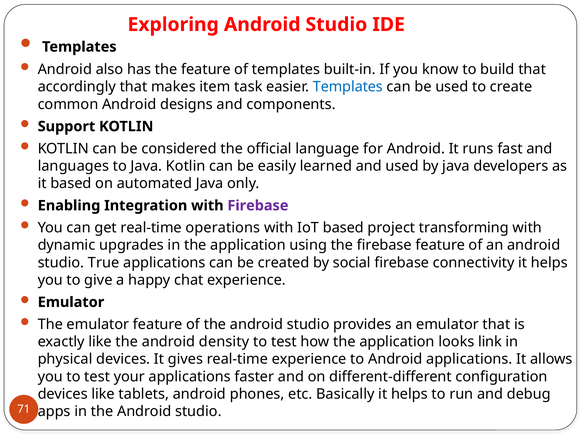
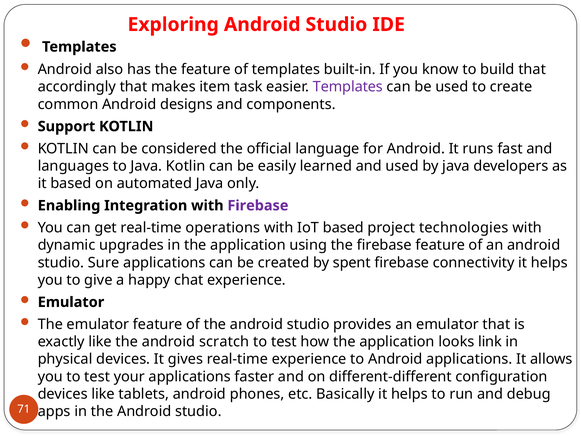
Templates colour: blue -> purple (348, 87)
transforming: transforming -> technologies (464, 228)
True: True -> Sure (104, 262)
social: social -> spent (352, 262)
density: density -> scratch (224, 342)
